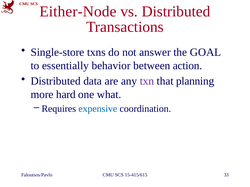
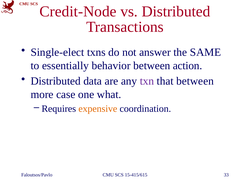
Either-Node: Either-Node -> Credit-Node (78, 11)
Single-store: Single-store -> Single-elect (57, 52)
GOAL: GOAL -> SAME (206, 52)
that planning: planning -> between (195, 81)
hard: hard -> case (66, 95)
expensive colour: blue -> orange (98, 109)
